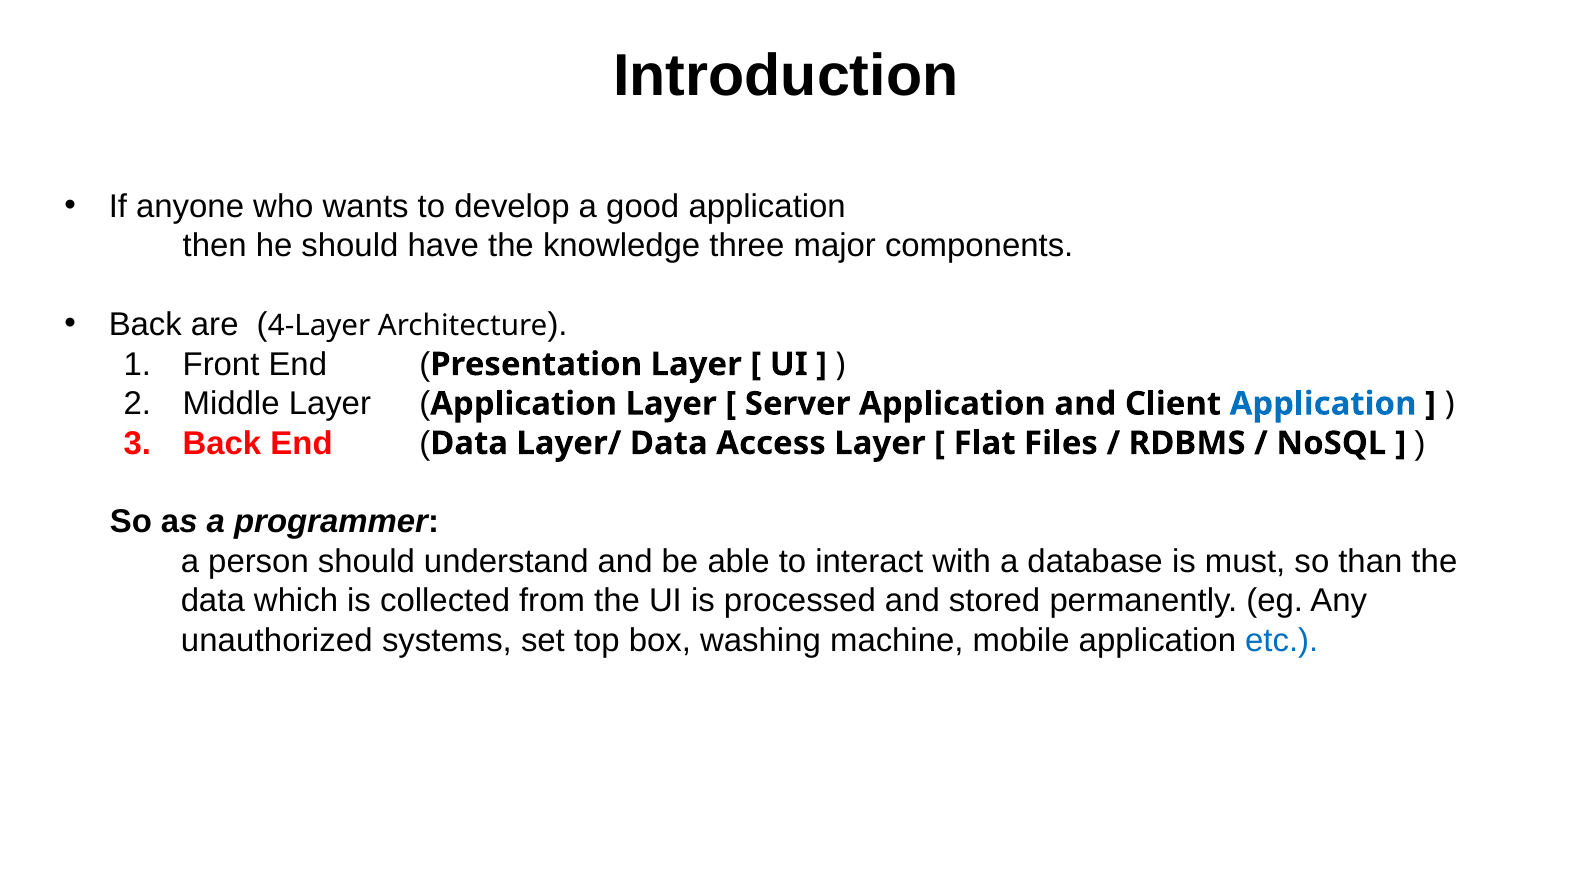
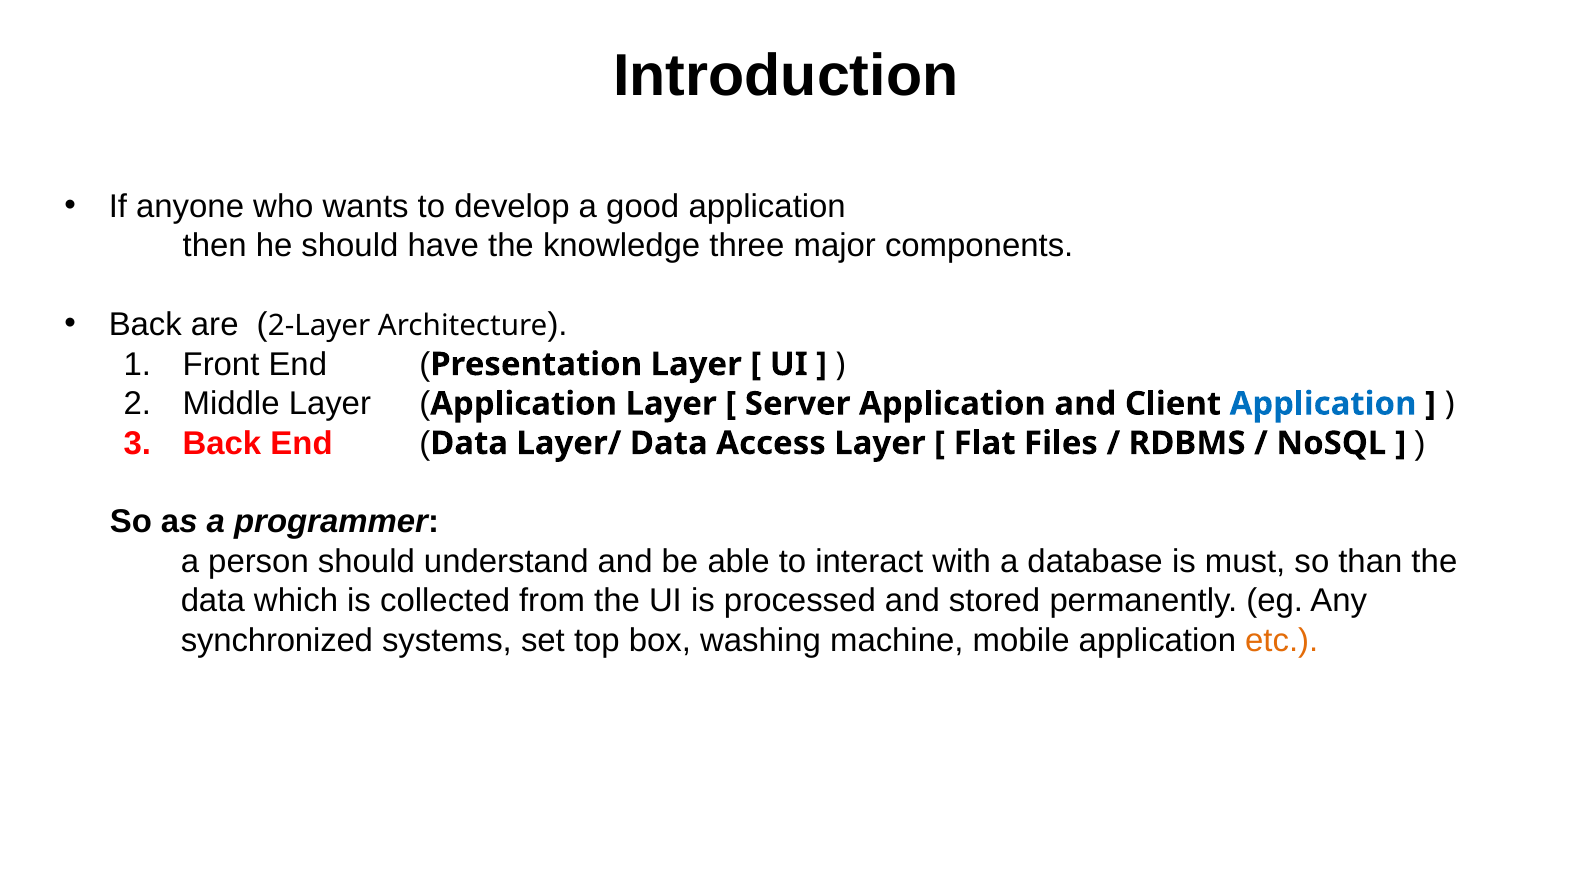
4-Layer: 4-Layer -> 2-Layer (319, 326)
unauthorized: unauthorized -> synchronized (277, 641)
etc colour: blue -> orange (1282, 641)
